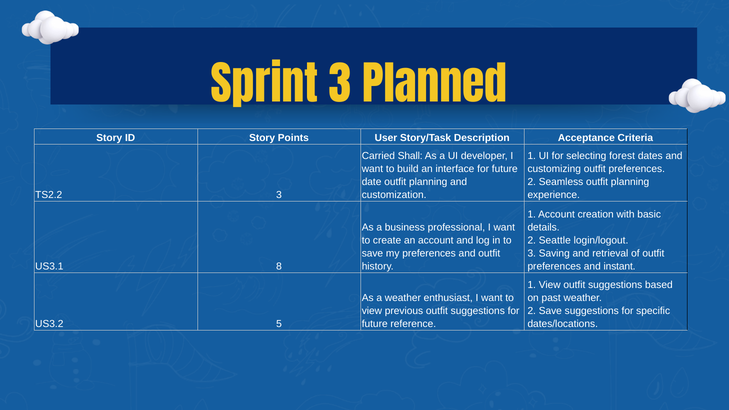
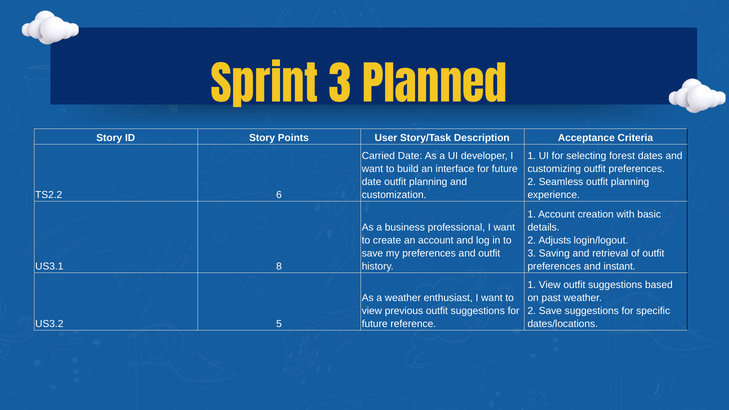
Carried Shall: Shall -> Date (410, 156)
TS2.2 3: 3 -> 6 (279, 195)
Seattle: Seattle -> Adjusts (555, 241)
